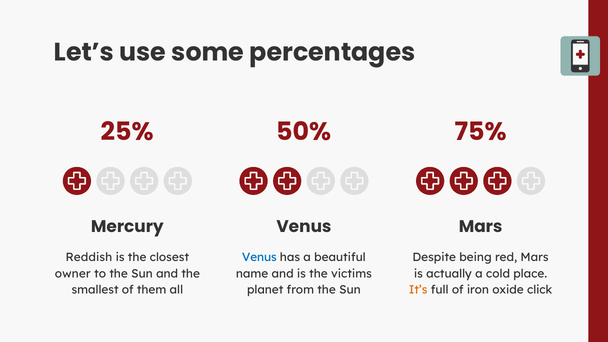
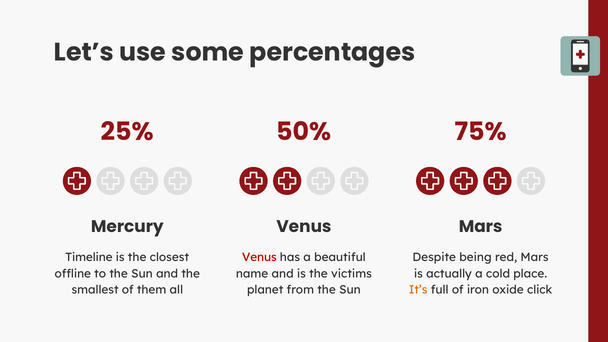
Reddish: Reddish -> Timeline (89, 257)
Venus colour: blue -> red (259, 257)
owner: owner -> offline (73, 274)
